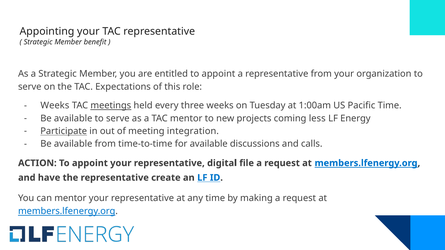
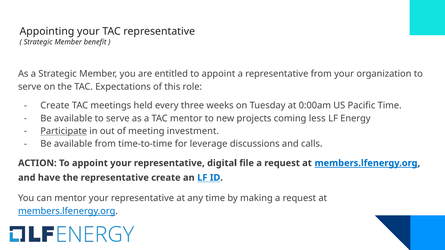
Weeks: Weeks -> Create (55, 106)
meetings underline: present -> none (111, 106)
1:00am: 1:00am -> 0:00am (315, 106)
integration: integration -> investment (193, 131)
for available: available -> leverage (209, 144)
